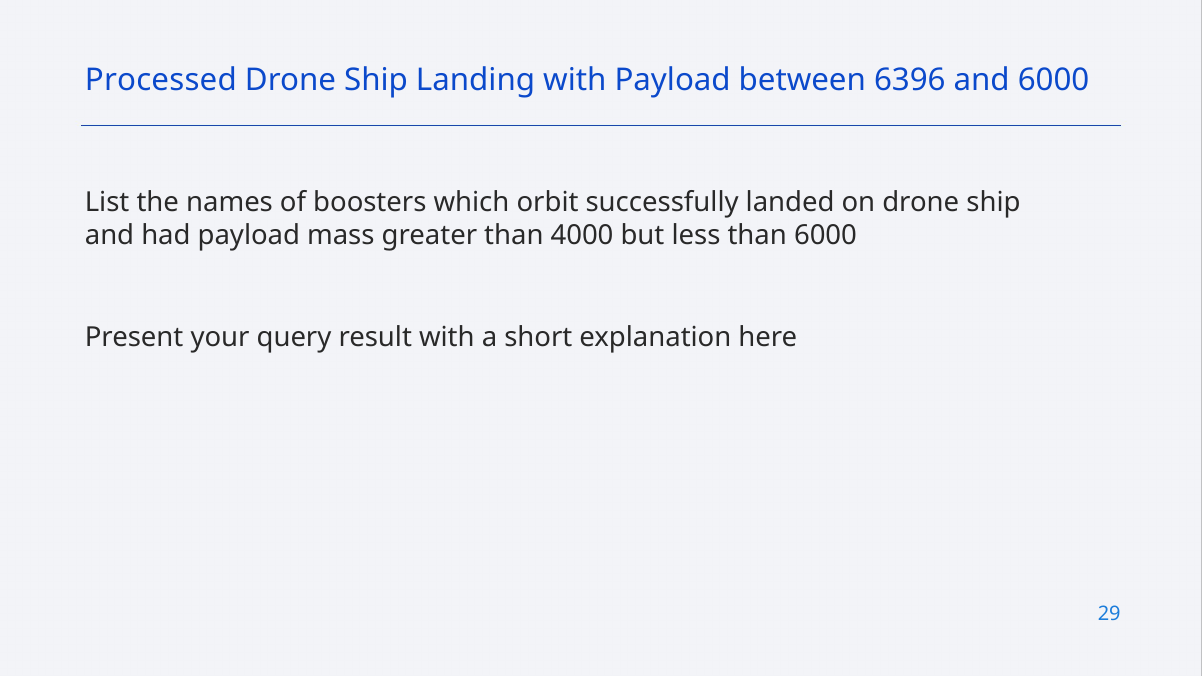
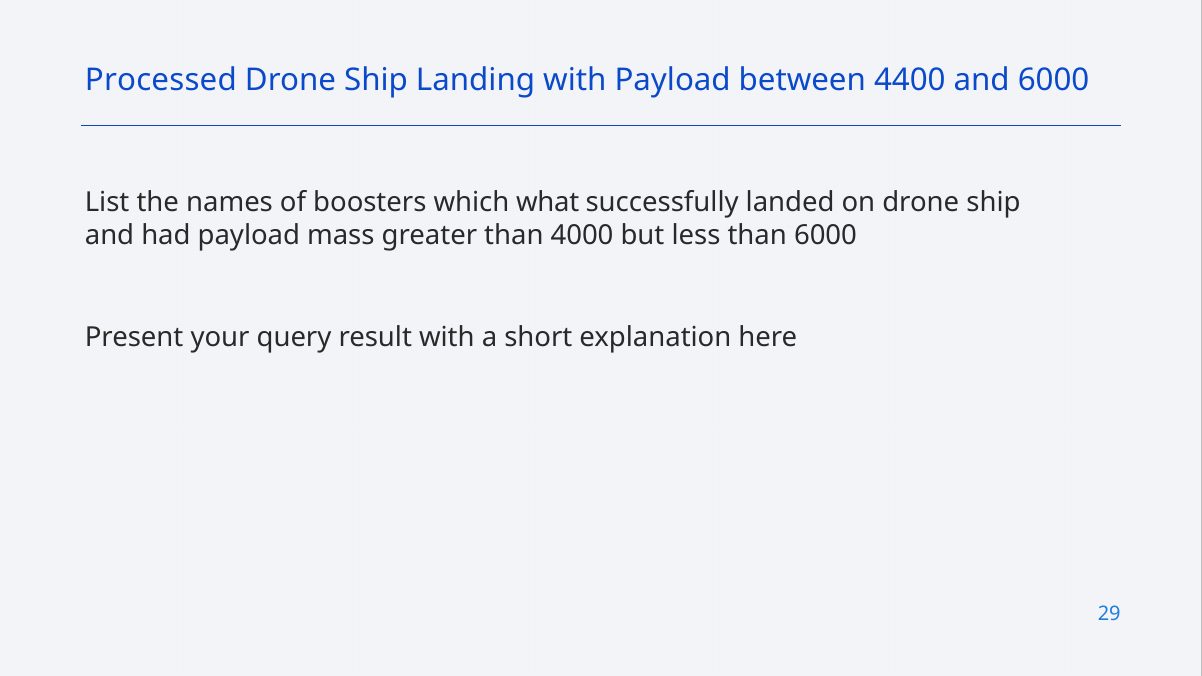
6396: 6396 -> 4400 (910, 80)
orbit: orbit -> what (548, 203)
